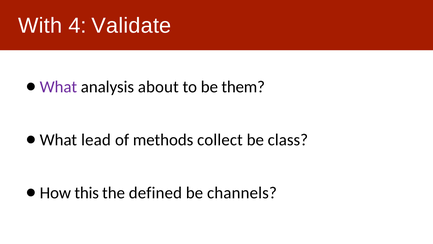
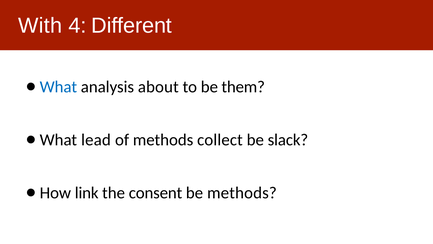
Validate: Validate -> Different (132, 26)
What colour: purple -> blue (58, 87)
class: class -> slack (288, 140)
this: this -> link (87, 193)
defined: defined -> consent (156, 193)
be channels: channels -> methods (242, 193)
